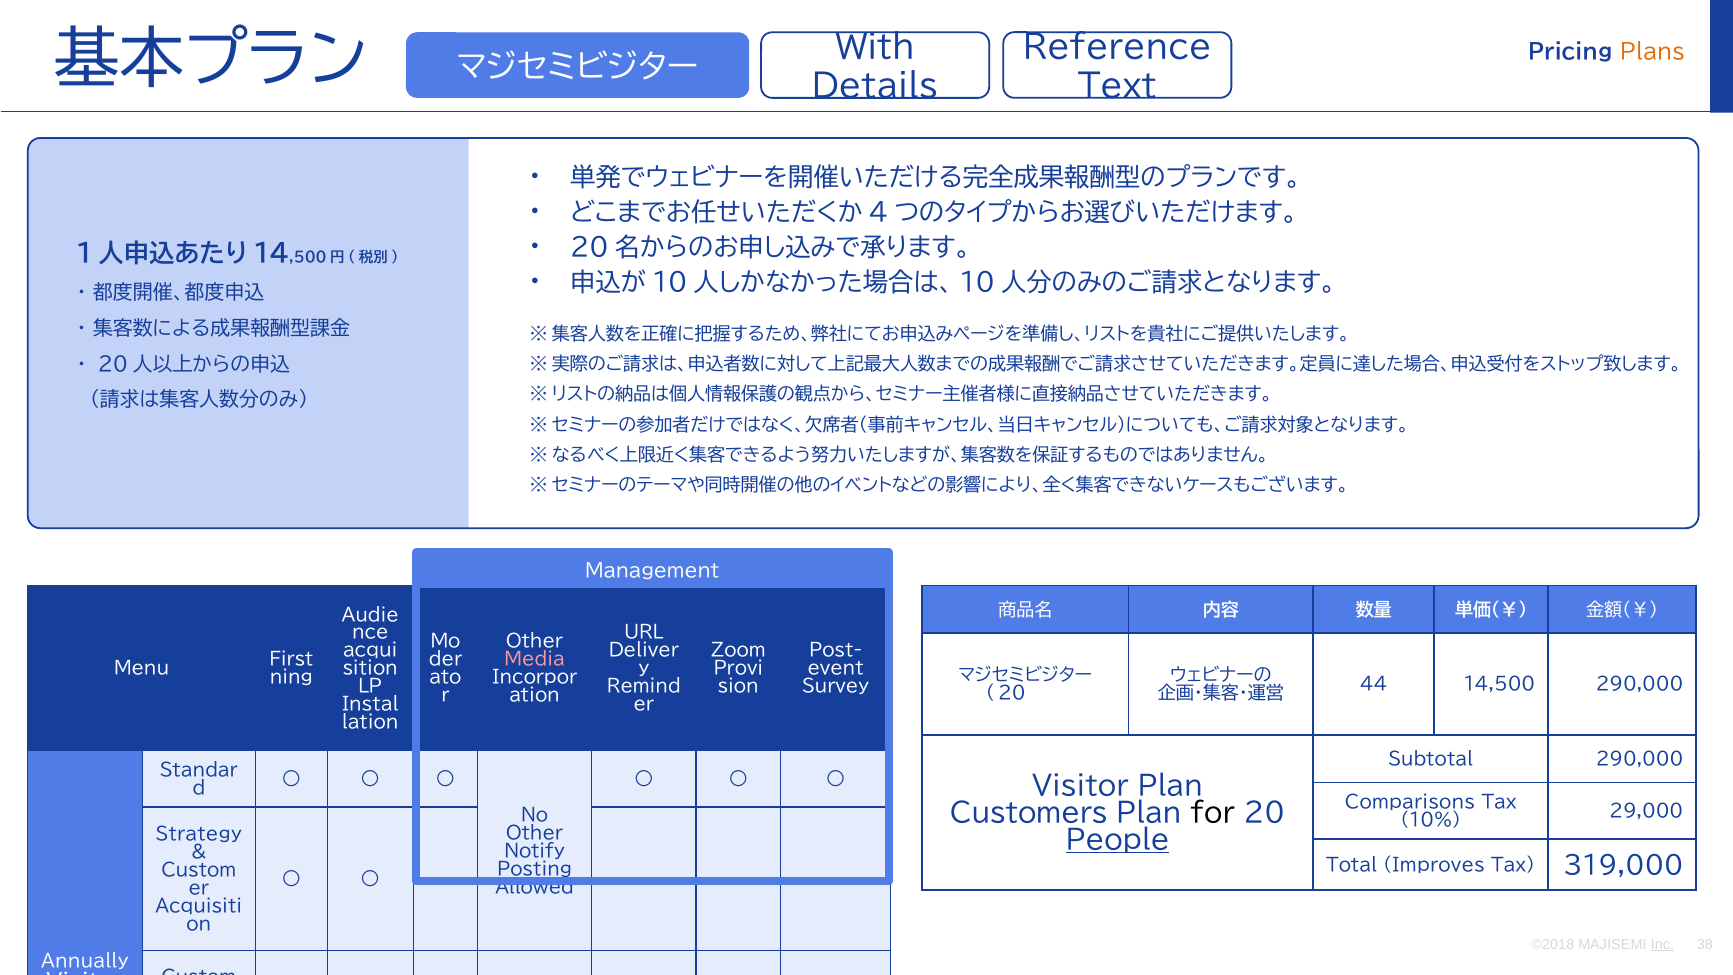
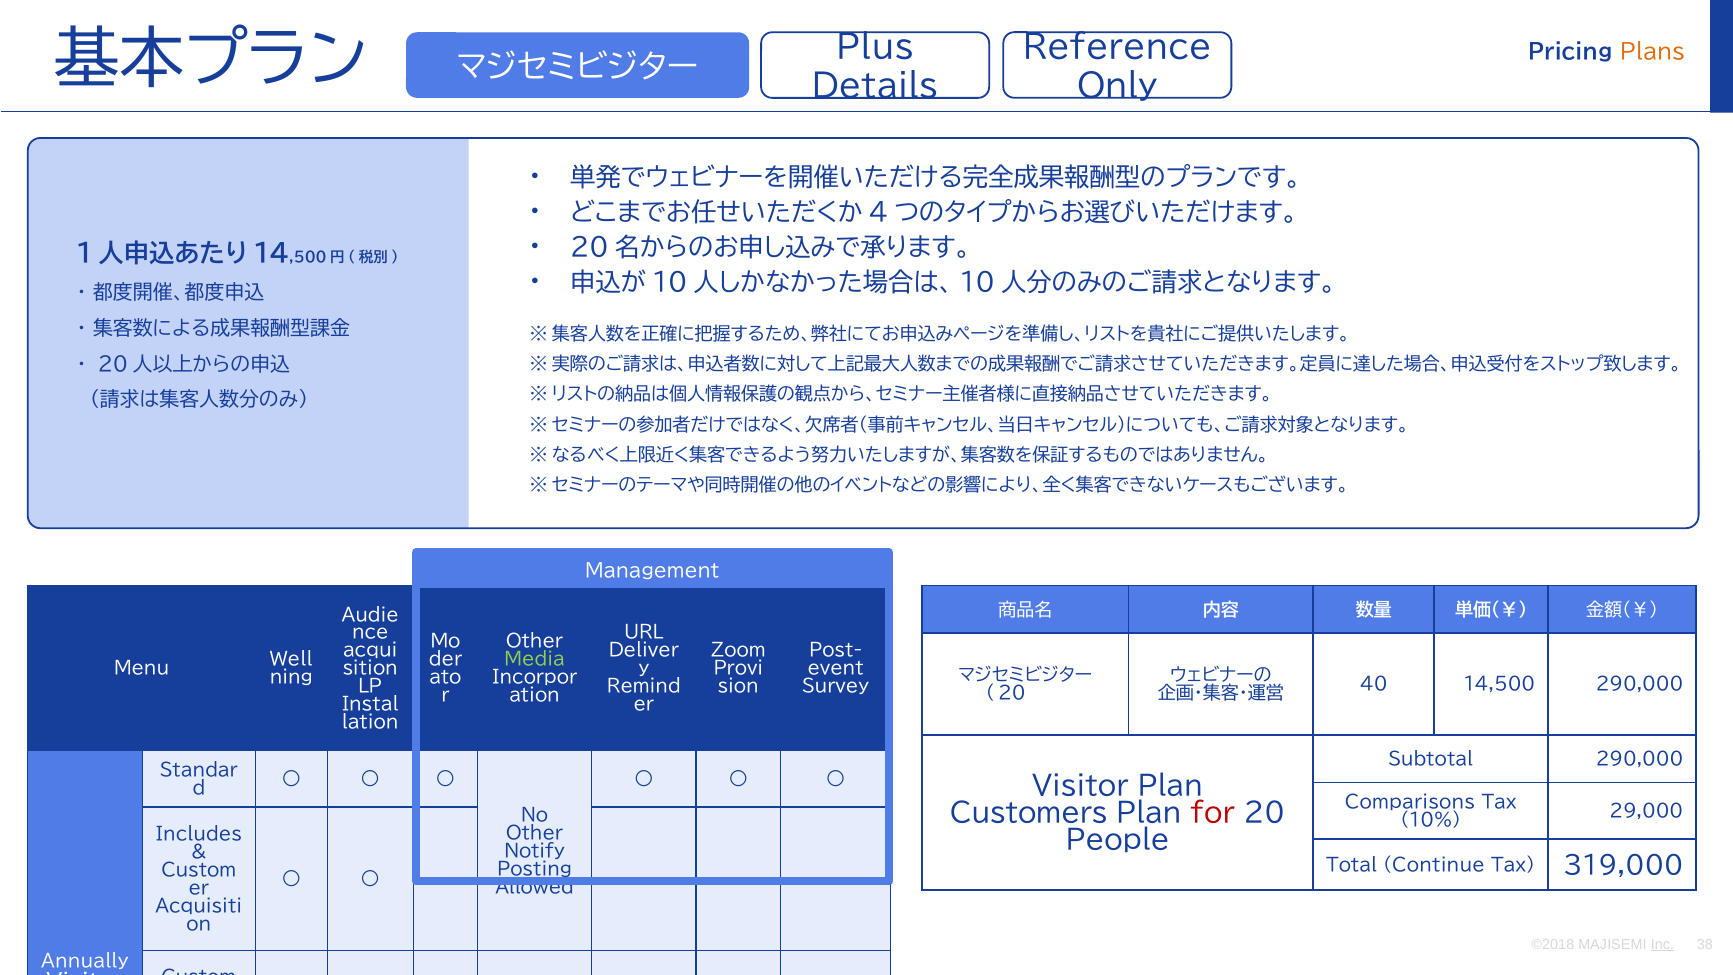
With: With -> Plus (875, 48)
Text: Text -> Only (1117, 87)
Media colour: pink -> light green (535, 660)
First: First -> Well (291, 660)
44: 44 -> 40 (1374, 685)
for colour: black -> red (1213, 814)
Strategy: Strategy -> Includes (199, 834)
People underline: present -> none (1118, 841)
Improves: Improves -> Continue (1434, 865)
